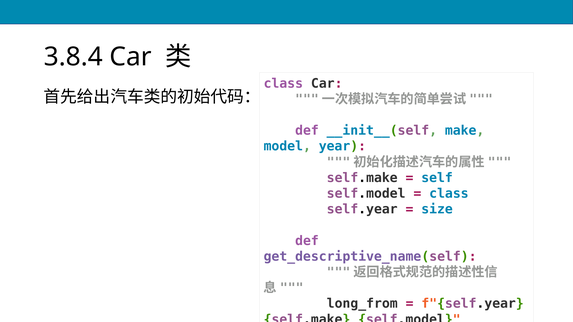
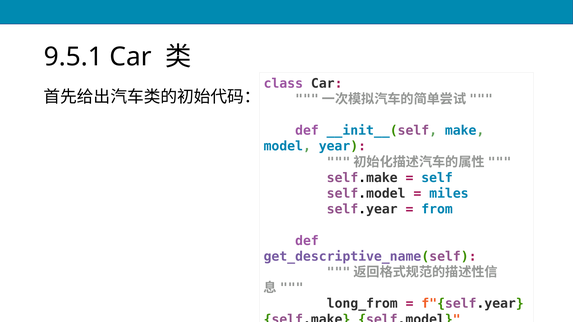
3.8.4: 3.8.4 -> 9.5.1 (73, 57)
class: class -> miles (449, 194)
size: size -> from (437, 209)
